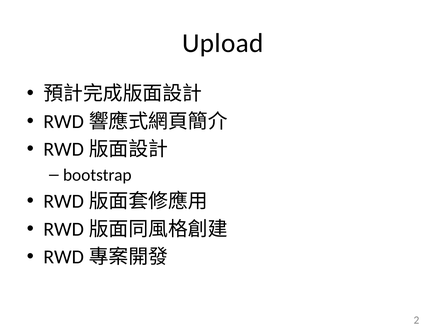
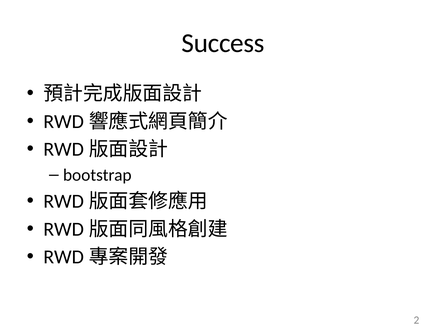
Upload: Upload -> Success (223, 43)
